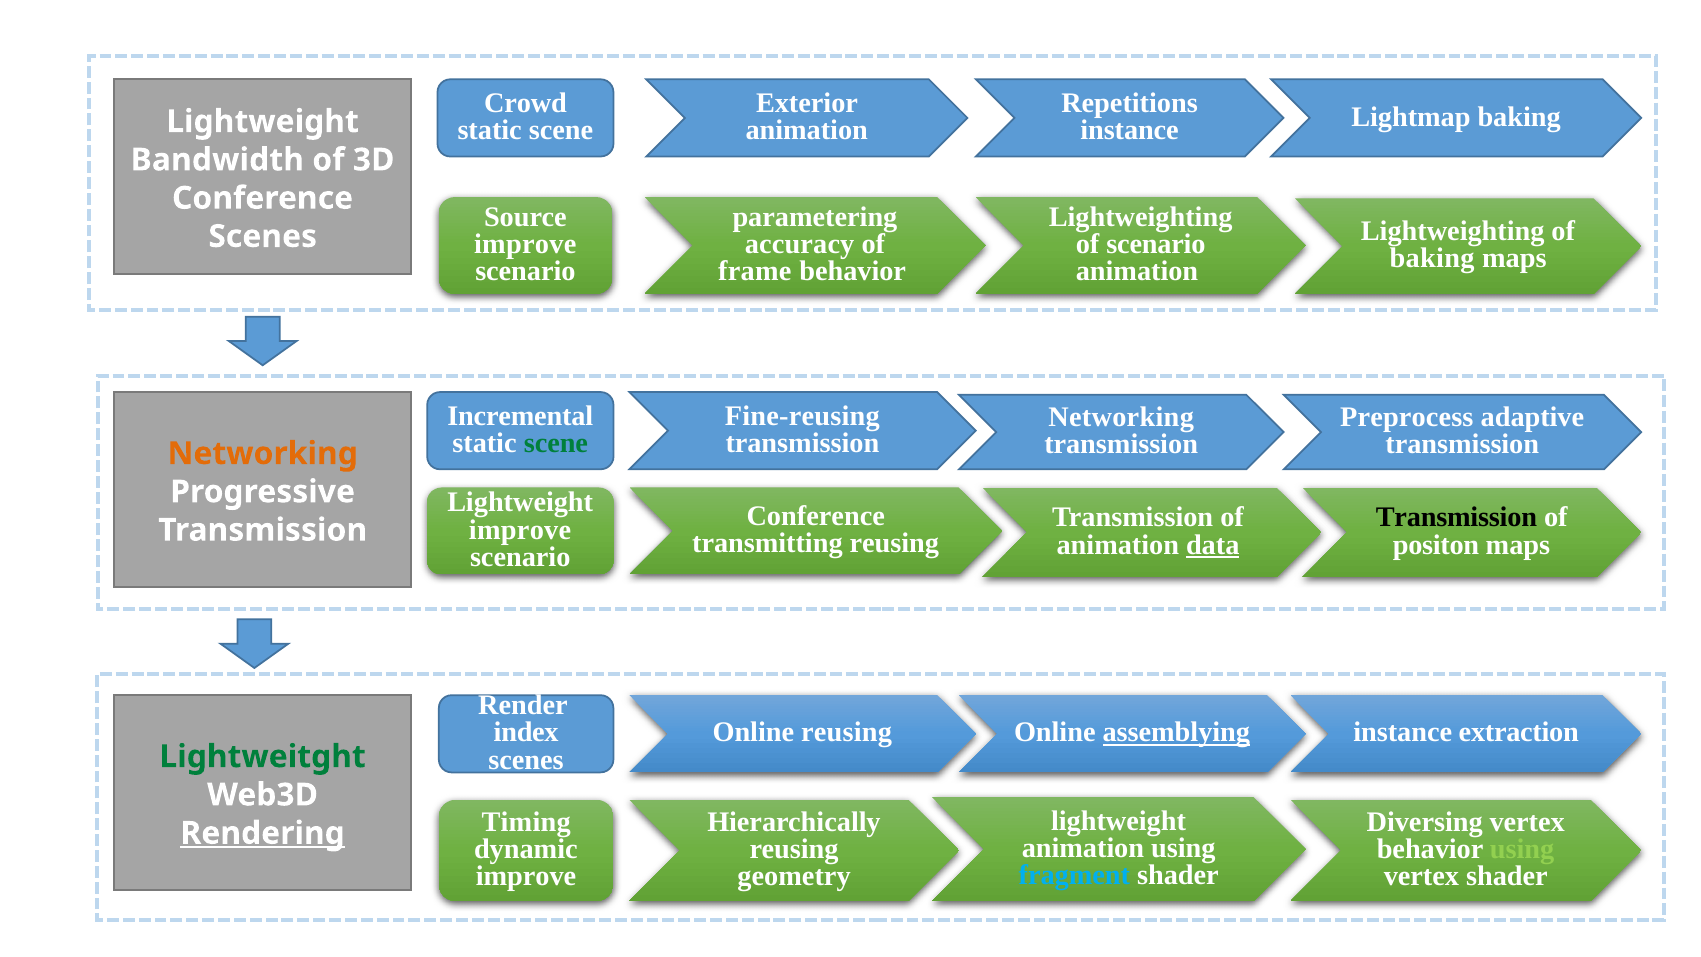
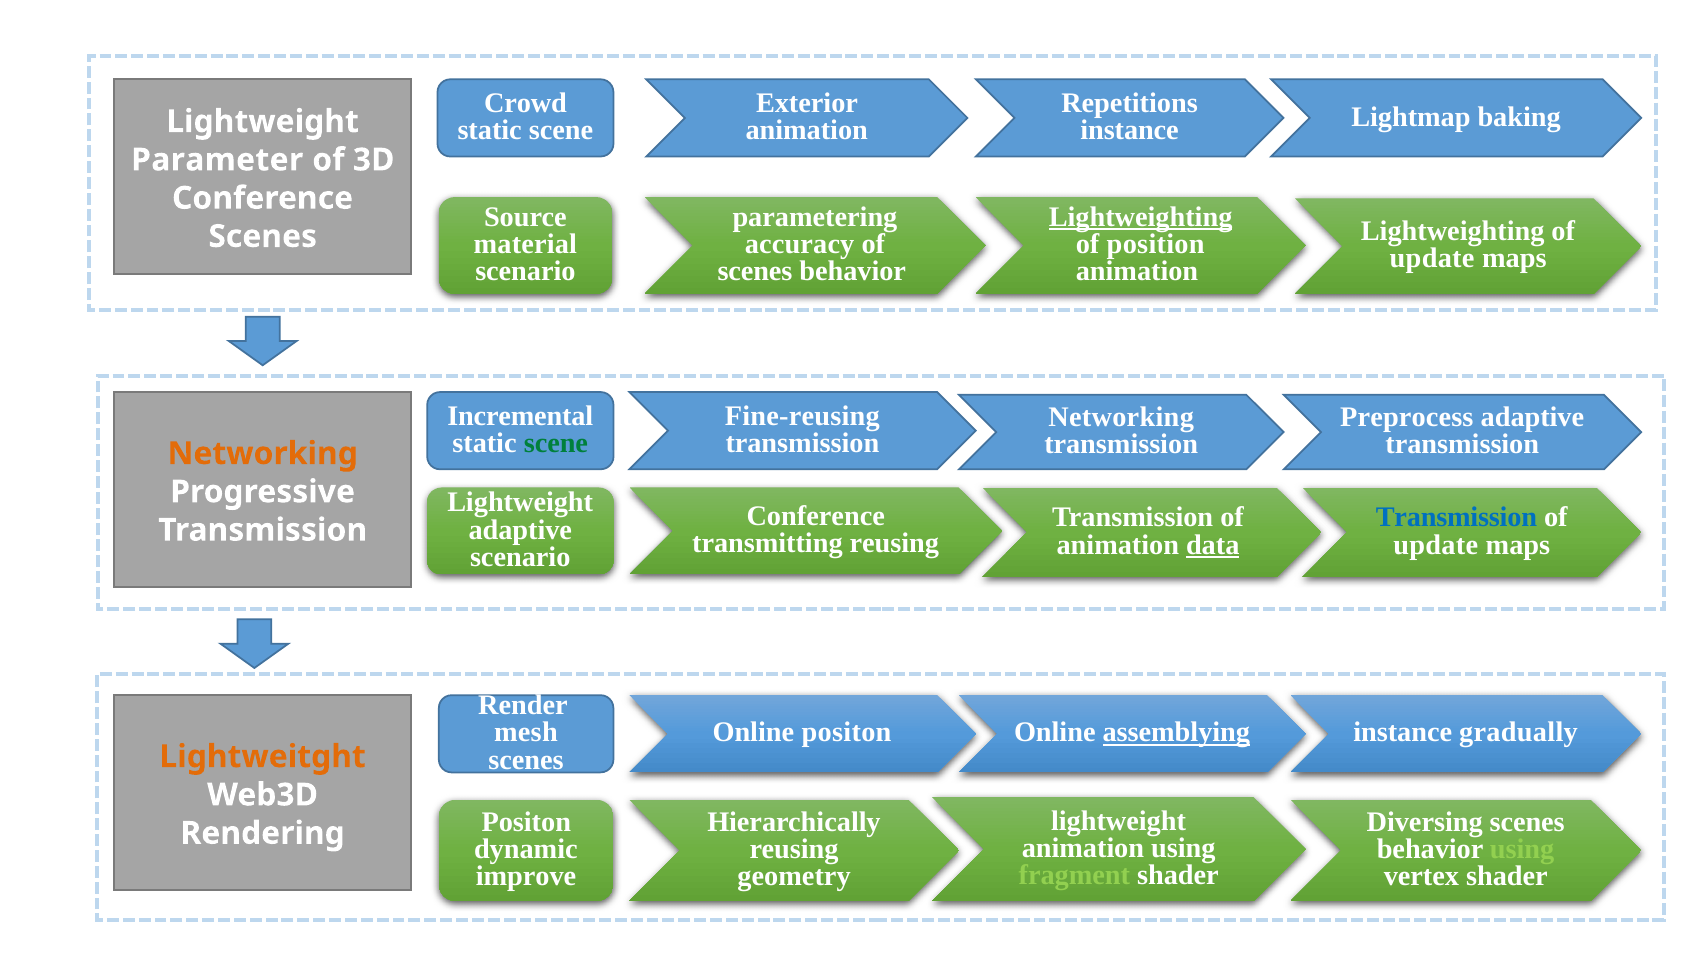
Bandwidth: Bandwidth -> Parameter (217, 160)
Lightweighting underline: none -> present (1141, 217)
improve: improve -> material (525, 244)
of scenario: scenario -> position (1156, 244)
baking: baking -> update (1432, 258)
frame: frame -> scenes (755, 271)
Transmission colour: black -> blue (1456, 517)
improve: improve -> adaptive (520, 530)
positon: positon -> update (1436, 545)
index: index -> mesh (526, 732)
Online reusing: reusing -> positon (847, 732)
extraction: extraction -> gradually (1518, 732)
Lightweitght colour: green -> orange (263, 757)
Timing: Timing -> Positon (526, 822)
Diversing vertex: vertex -> scenes (1527, 822)
Rendering underline: present -> none (263, 833)
fragment colour: light blue -> light green (1074, 875)
